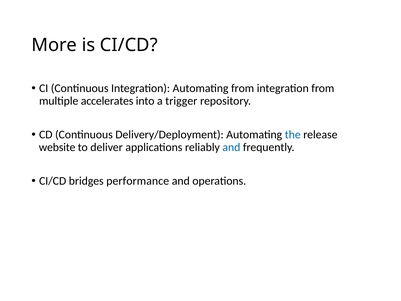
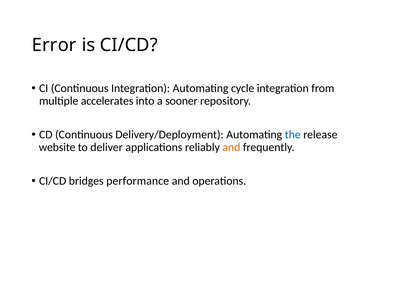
More: More -> Error (54, 45)
Automating from: from -> cycle (243, 88)
trigger: trigger -> sooner (181, 101)
and colour: blue -> orange (231, 147)
